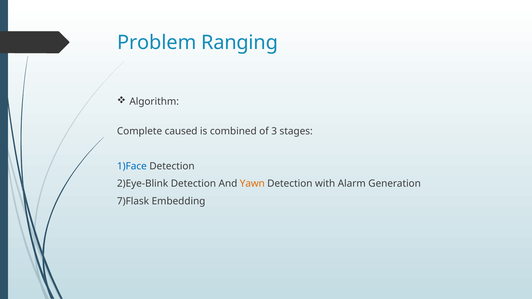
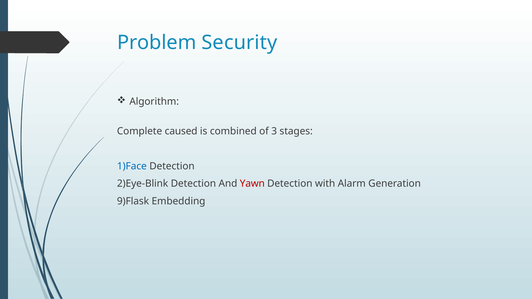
Ranging: Ranging -> Security (239, 43)
Yawn colour: orange -> red (252, 184)
7)Flask: 7)Flask -> 9)Flask (133, 201)
